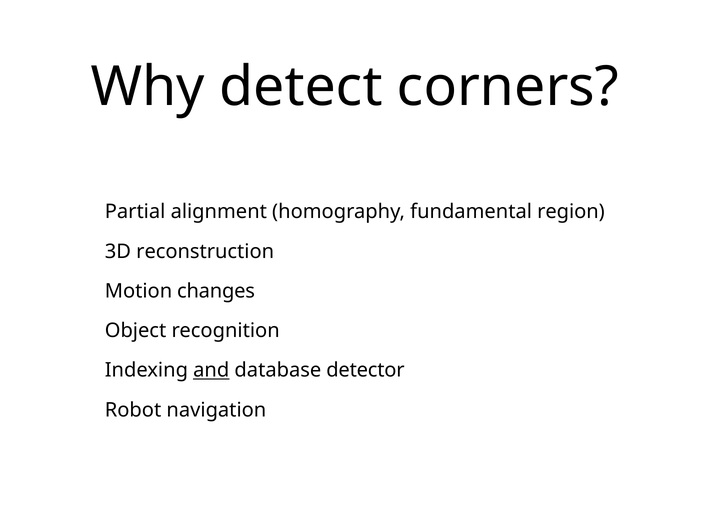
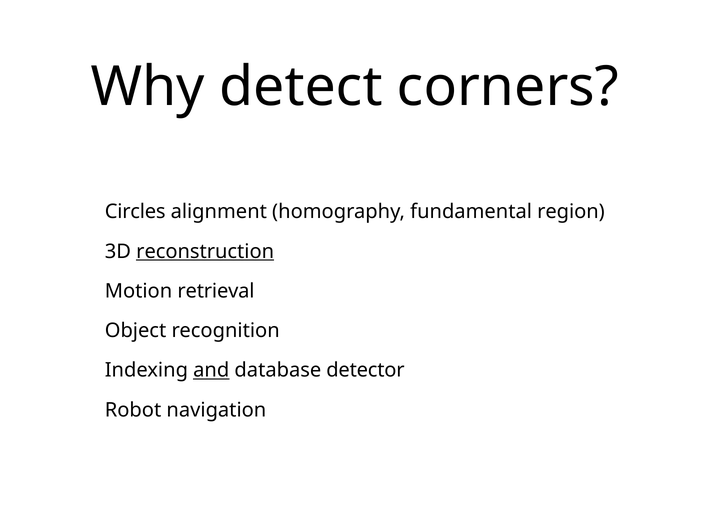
Partial: Partial -> Circles (135, 212)
reconstruction underline: none -> present (205, 252)
changes: changes -> retrieval (216, 291)
